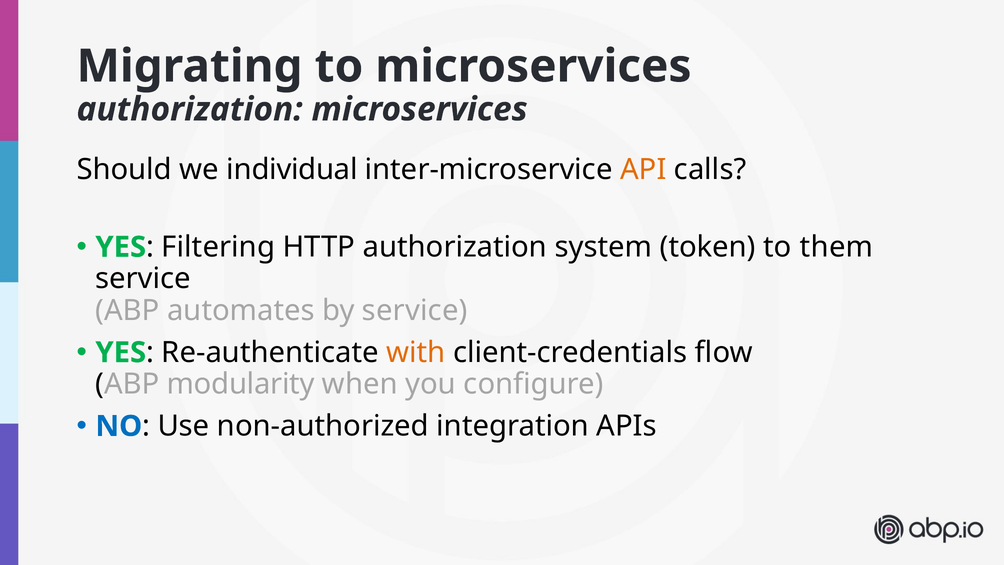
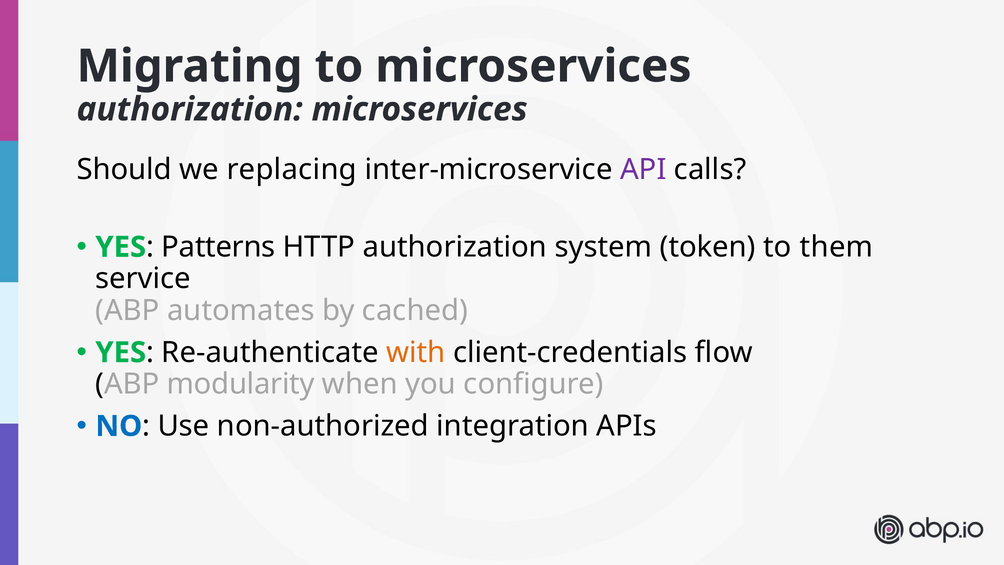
individual: individual -> replacing (292, 170)
API colour: orange -> purple (643, 170)
Filtering: Filtering -> Patterns (218, 247)
by service: service -> cached (415, 310)
